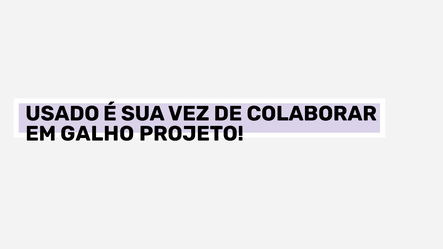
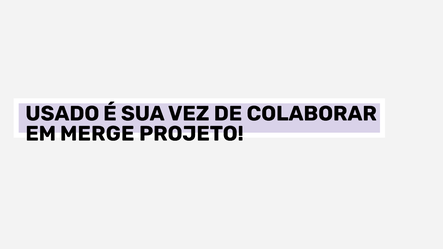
GALHO: GALHO -> MERGE (97, 134)
